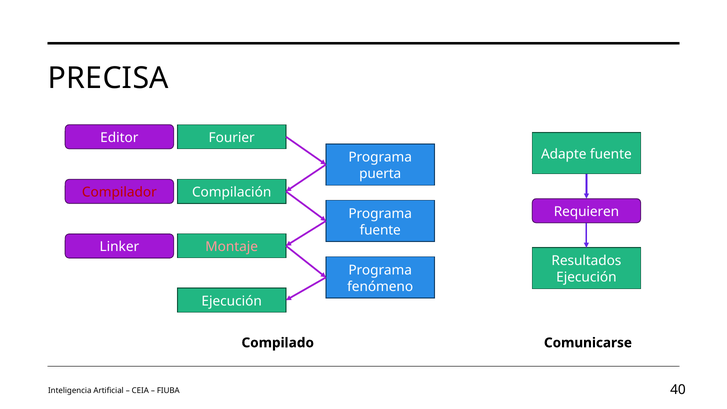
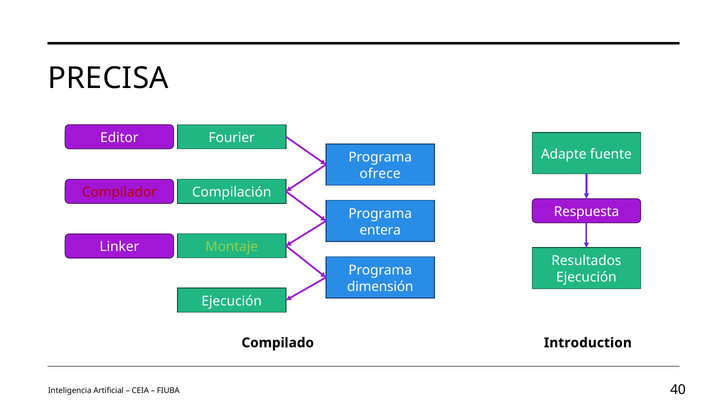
puerta: puerta -> ofrece (380, 174)
Requieren: Requieren -> Respuesta (587, 212)
fuente: fuente -> entera (380, 230)
Montaje colour: pink -> light green (232, 247)
fenómeno: fenómeno -> dimensión (380, 286)
Comunicarse: Comunicarse -> Introduction (588, 343)
